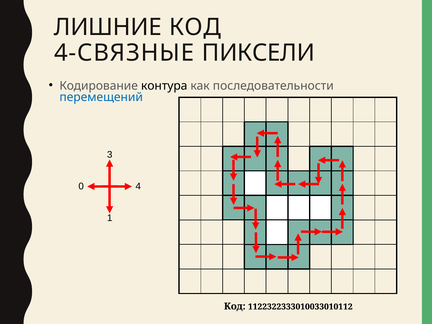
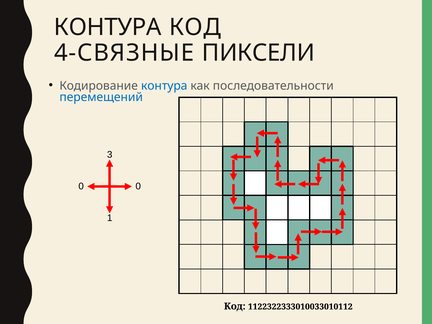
ЛИШНИЕ: ЛИШНИЕ -> КОНТУРА (108, 27)
контура colour: black -> blue (164, 86)
0 4: 4 -> 0 (138, 186)
